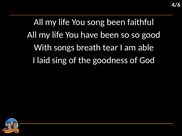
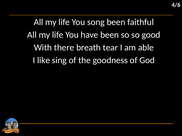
songs: songs -> there (64, 48)
laid: laid -> like (44, 60)
